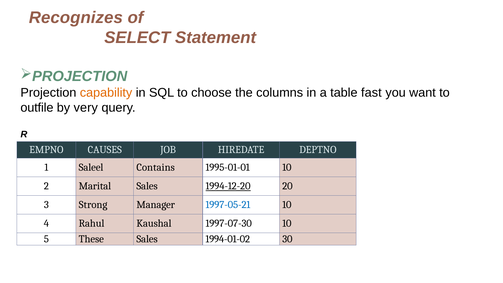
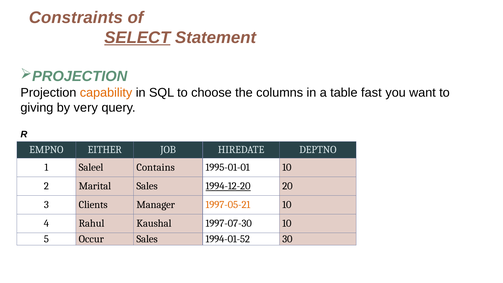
Recognizes: Recognizes -> Constraints (76, 18)
SELECT underline: none -> present (137, 38)
outfile: outfile -> giving (37, 108)
CAUSES: CAUSES -> EITHER (105, 150)
Strong: Strong -> Clients (93, 205)
1997-05-21 colour: blue -> orange (228, 205)
These: These -> Occur (91, 239)
1994-01-02: 1994-01-02 -> 1994-01-52 (228, 239)
